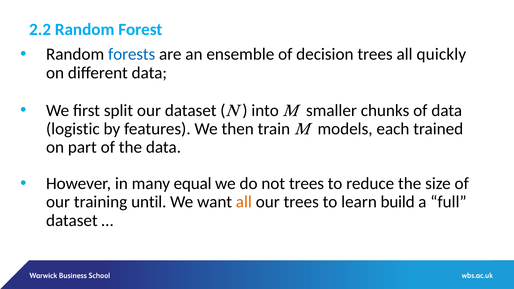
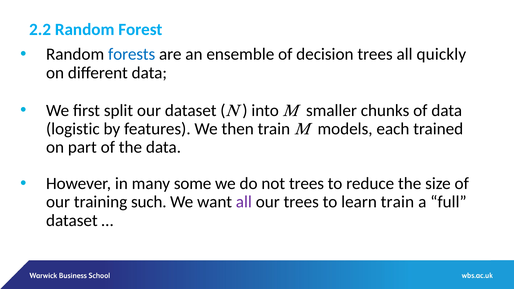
equal: equal -> some (193, 184)
until: until -> such (149, 202)
all colour: orange -> purple (244, 202)
learn build: build -> train (397, 202)
